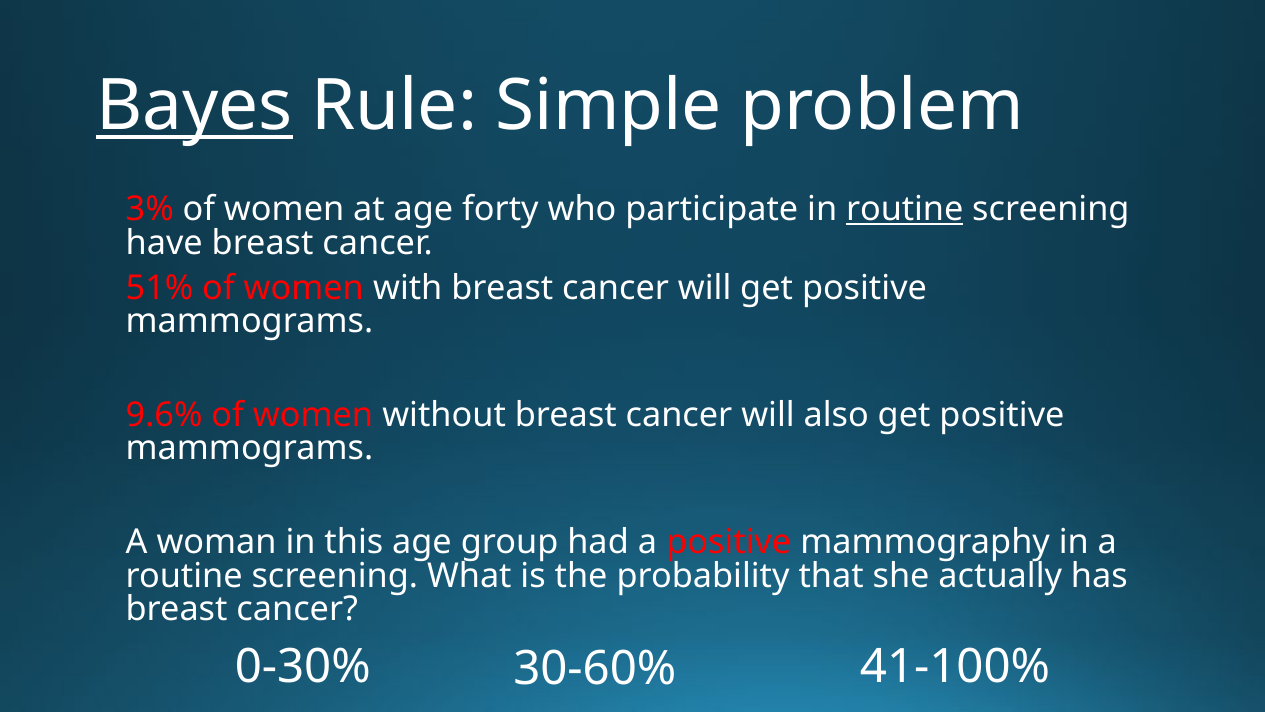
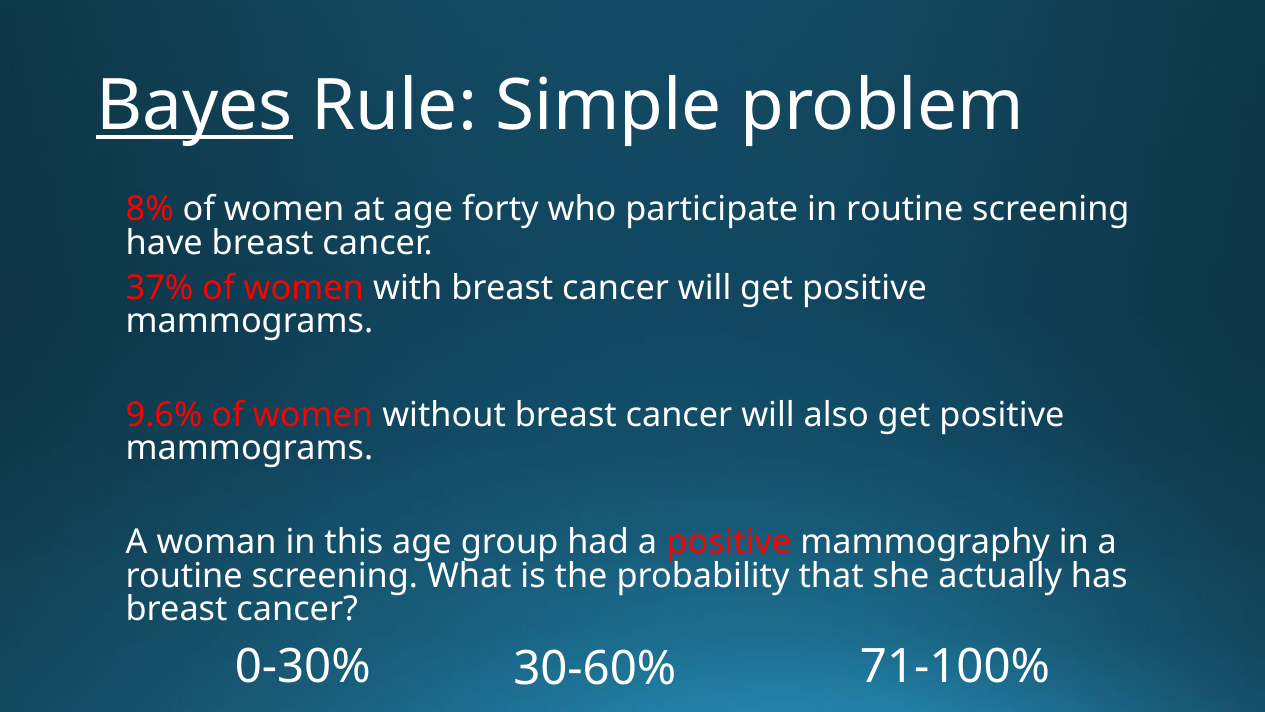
3%: 3% -> 8% (150, 209)
routine underline: present -> none (905, 209)
51%: 51% -> 37% (160, 288)
41-100%: 41-100% -> 71-100% (955, 667)
